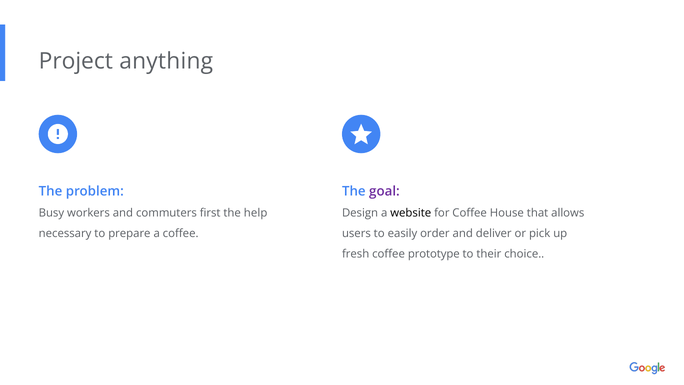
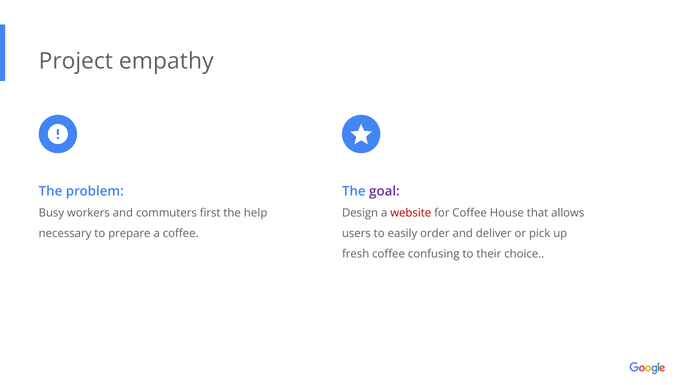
anything: anything -> empathy (166, 61)
website colour: black -> red (411, 213)
prototype: prototype -> confusing (434, 254)
